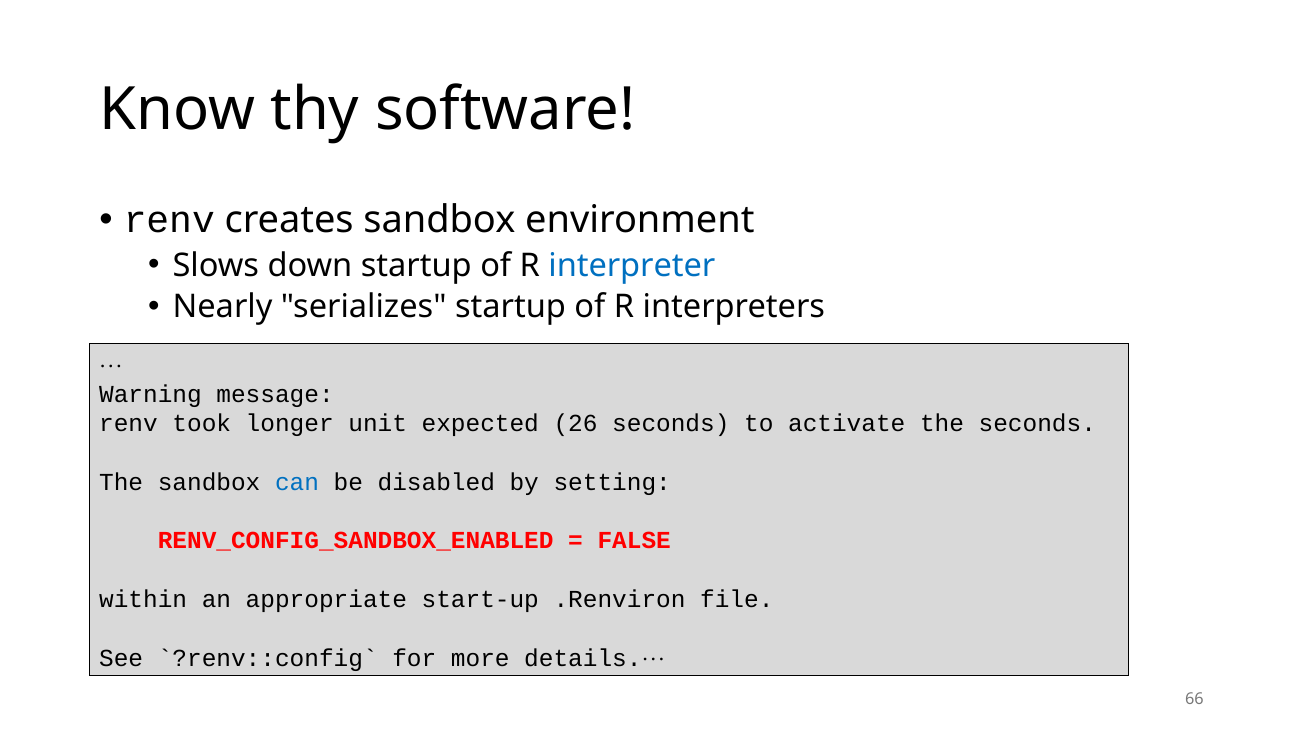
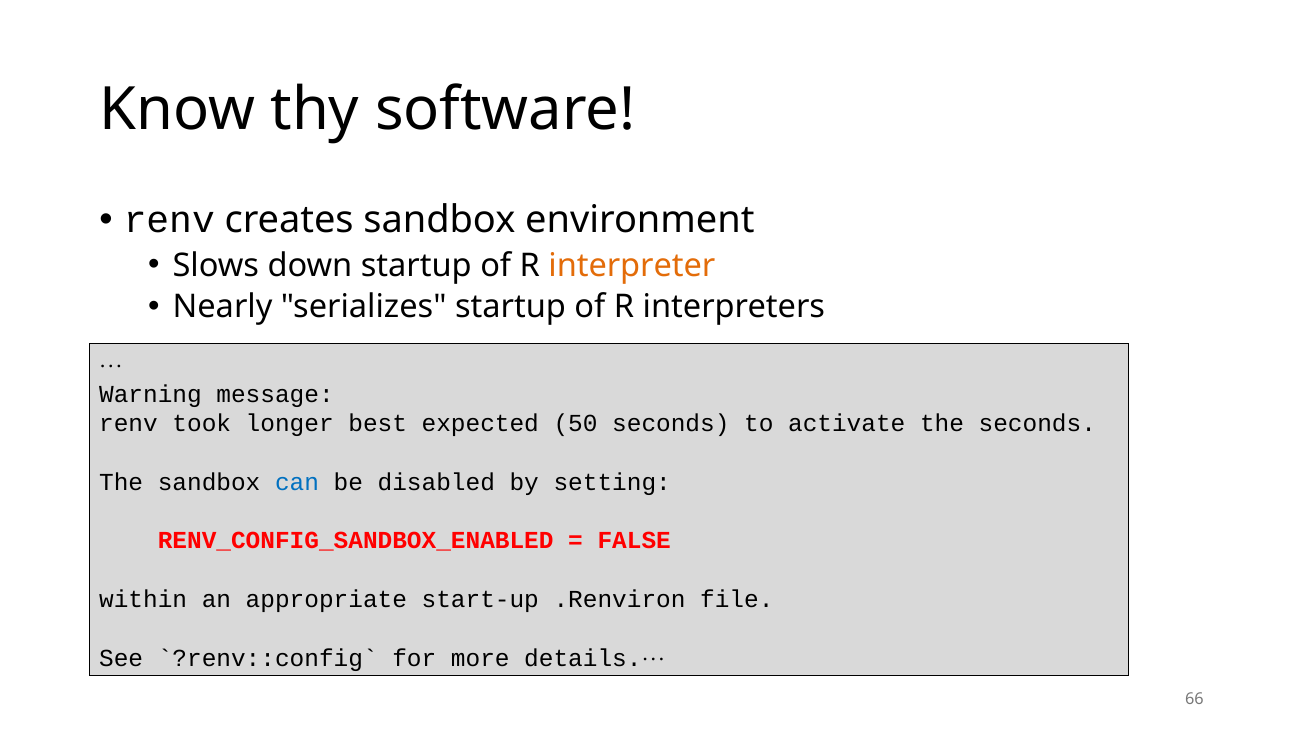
interpreter colour: blue -> orange (632, 265)
unit: unit -> best (378, 424)
26: 26 -> 50 (576, 424)
